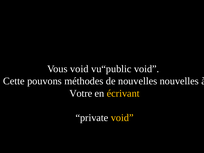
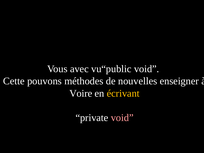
Vous void: void -> avec (79, 69)
nouvelles nouvelles: nouvelles -> enseigner (179, 81)
Votre: Votre -> Voire (81, 93)
void colour: yellow -> pink (122, 118)
